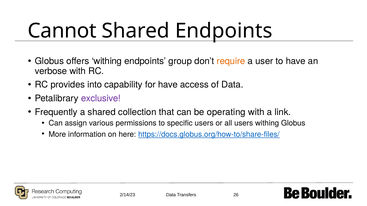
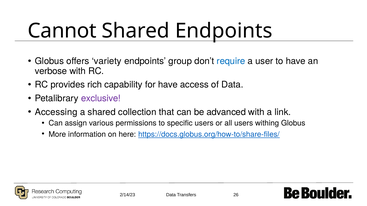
offers withing: withing -> variety (107, 61)
require colour: orange -> blue (231, 61)
into: into -> rich (95, 85)
Frequently: Frequently -> Accessing (56, 112)
operating: operating -> advanced (226, 112)
